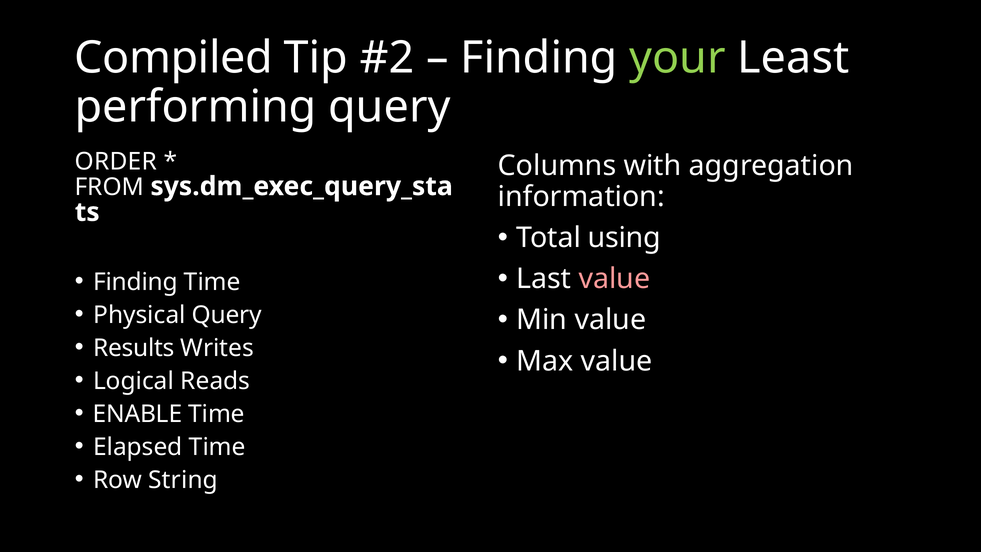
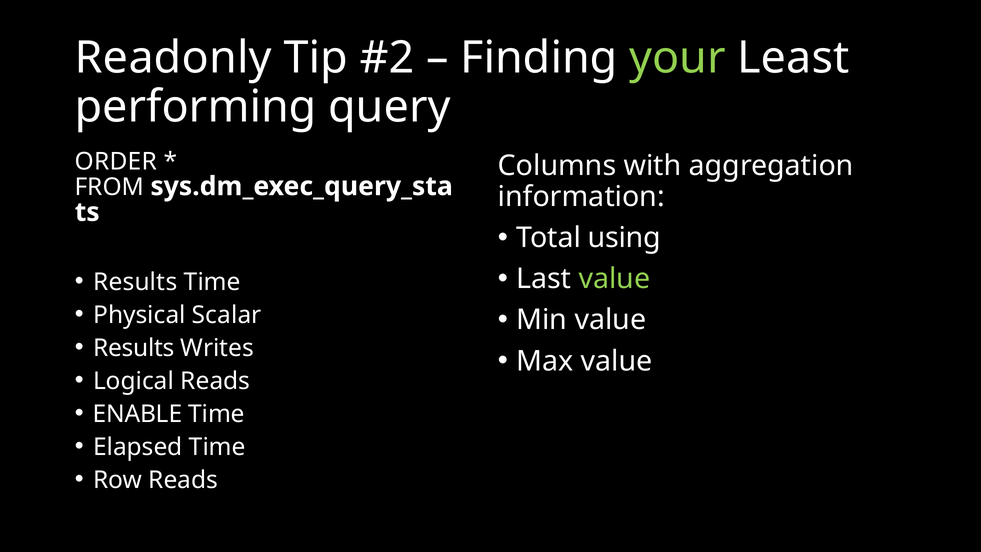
Compiled: Compiled -> Readonly (173, 58)
value colour: pink -> light green (614, 279)
Finding: Finding -> Results (135, 282)
Physical Query: Query -> Scalar (227, 315)
Row String: String -> Reads (183, 480)
